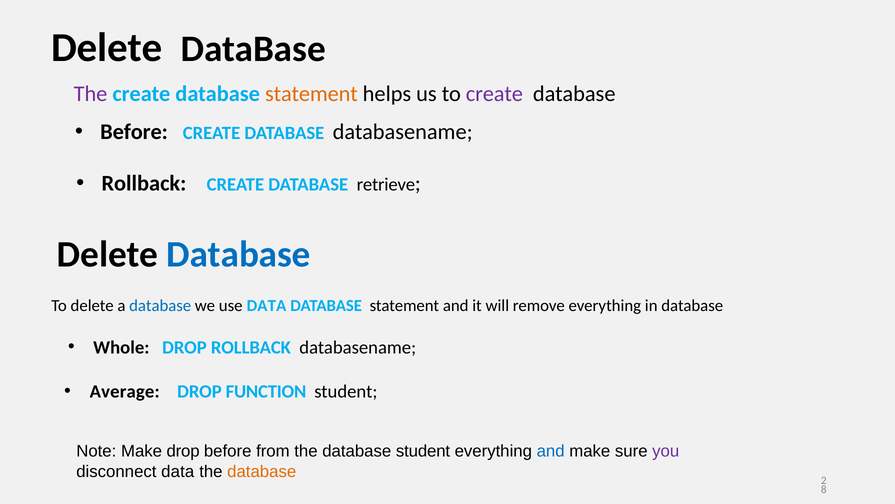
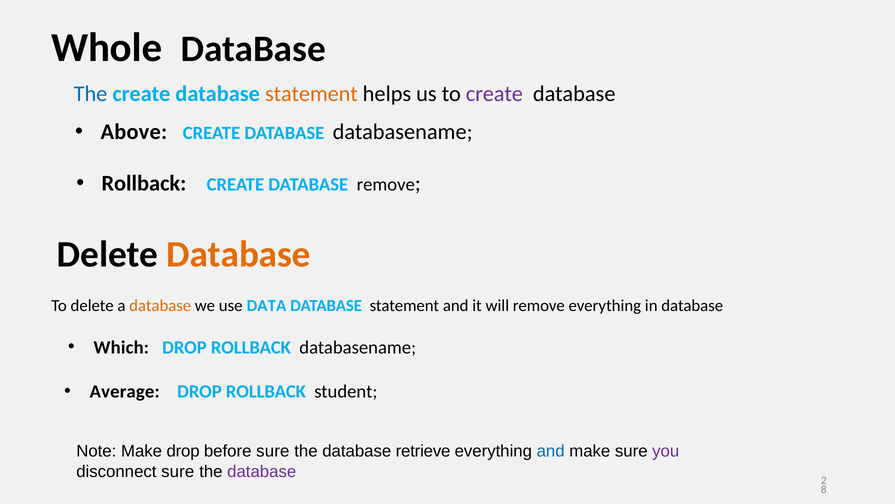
Delete: Delete -> Whole (107, 47)
The colour: purple -> blue (90, 94)
Before: Before -> Above (134, 132)
DATABASE retrieve: retrieve -> remove (386, 185)
Database colour: blue -> orange (239, 254)
database colour: blue -> orange (160, 305)
Whole: Whole -> Which (121, 347)
FUNCTION: FUNCTION -> ROLLBACK (266, 391)
before from: from -> sure (273, 451)
database student: student -> retrieve (423, 451)
disconnect data: data -> sure (178, 471)
database colour: orange -> purple (262, 471)
